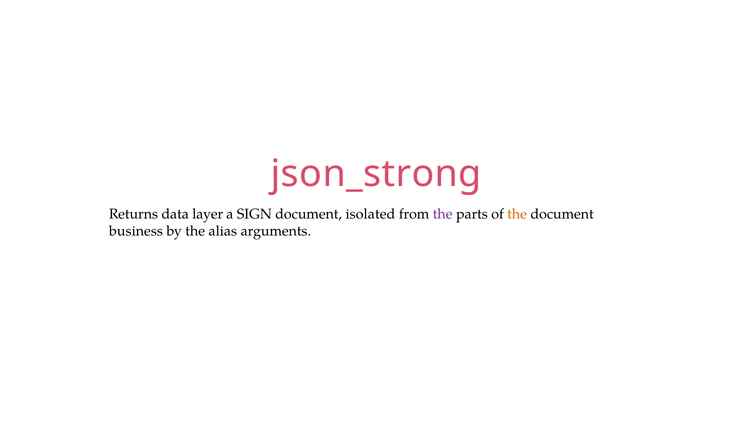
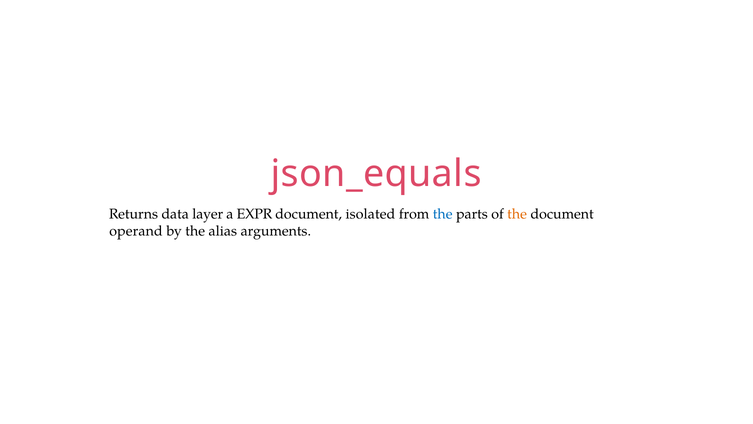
json_strong: json_strong -> json_equals (376, 174)
SIGN: SIGN -> EXPR (254, 214)
the colour: purple -> blue (443, 214)
business: business -> operand (136, 231)
